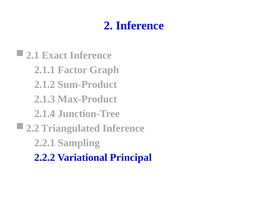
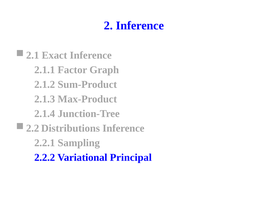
Triangulated: Triangulated -> Distributions (70, 128)
